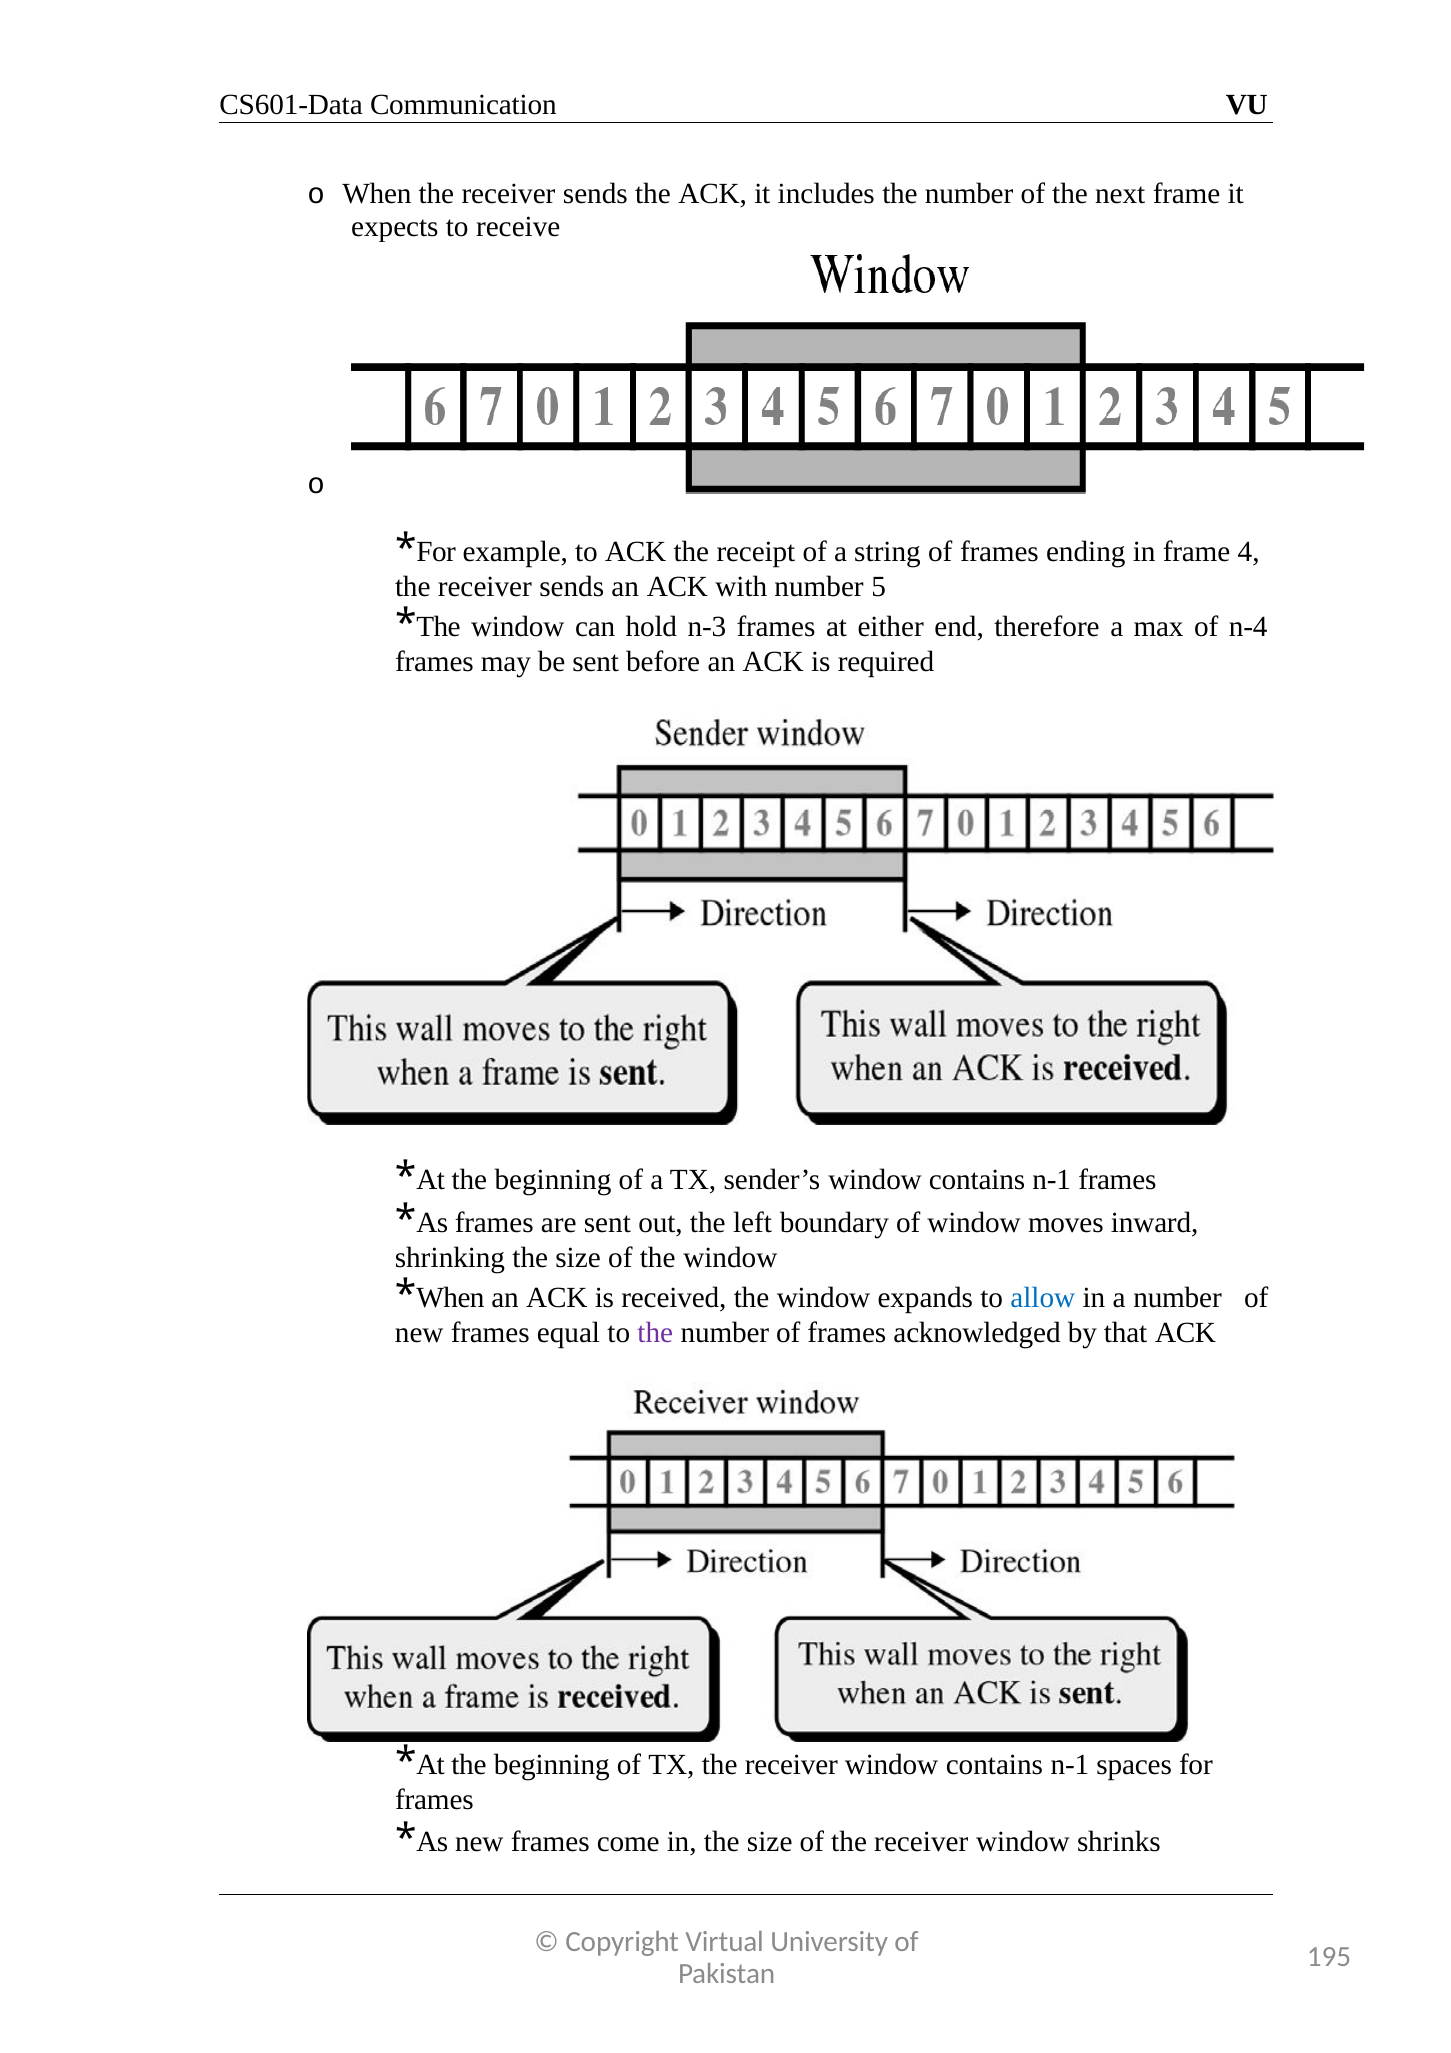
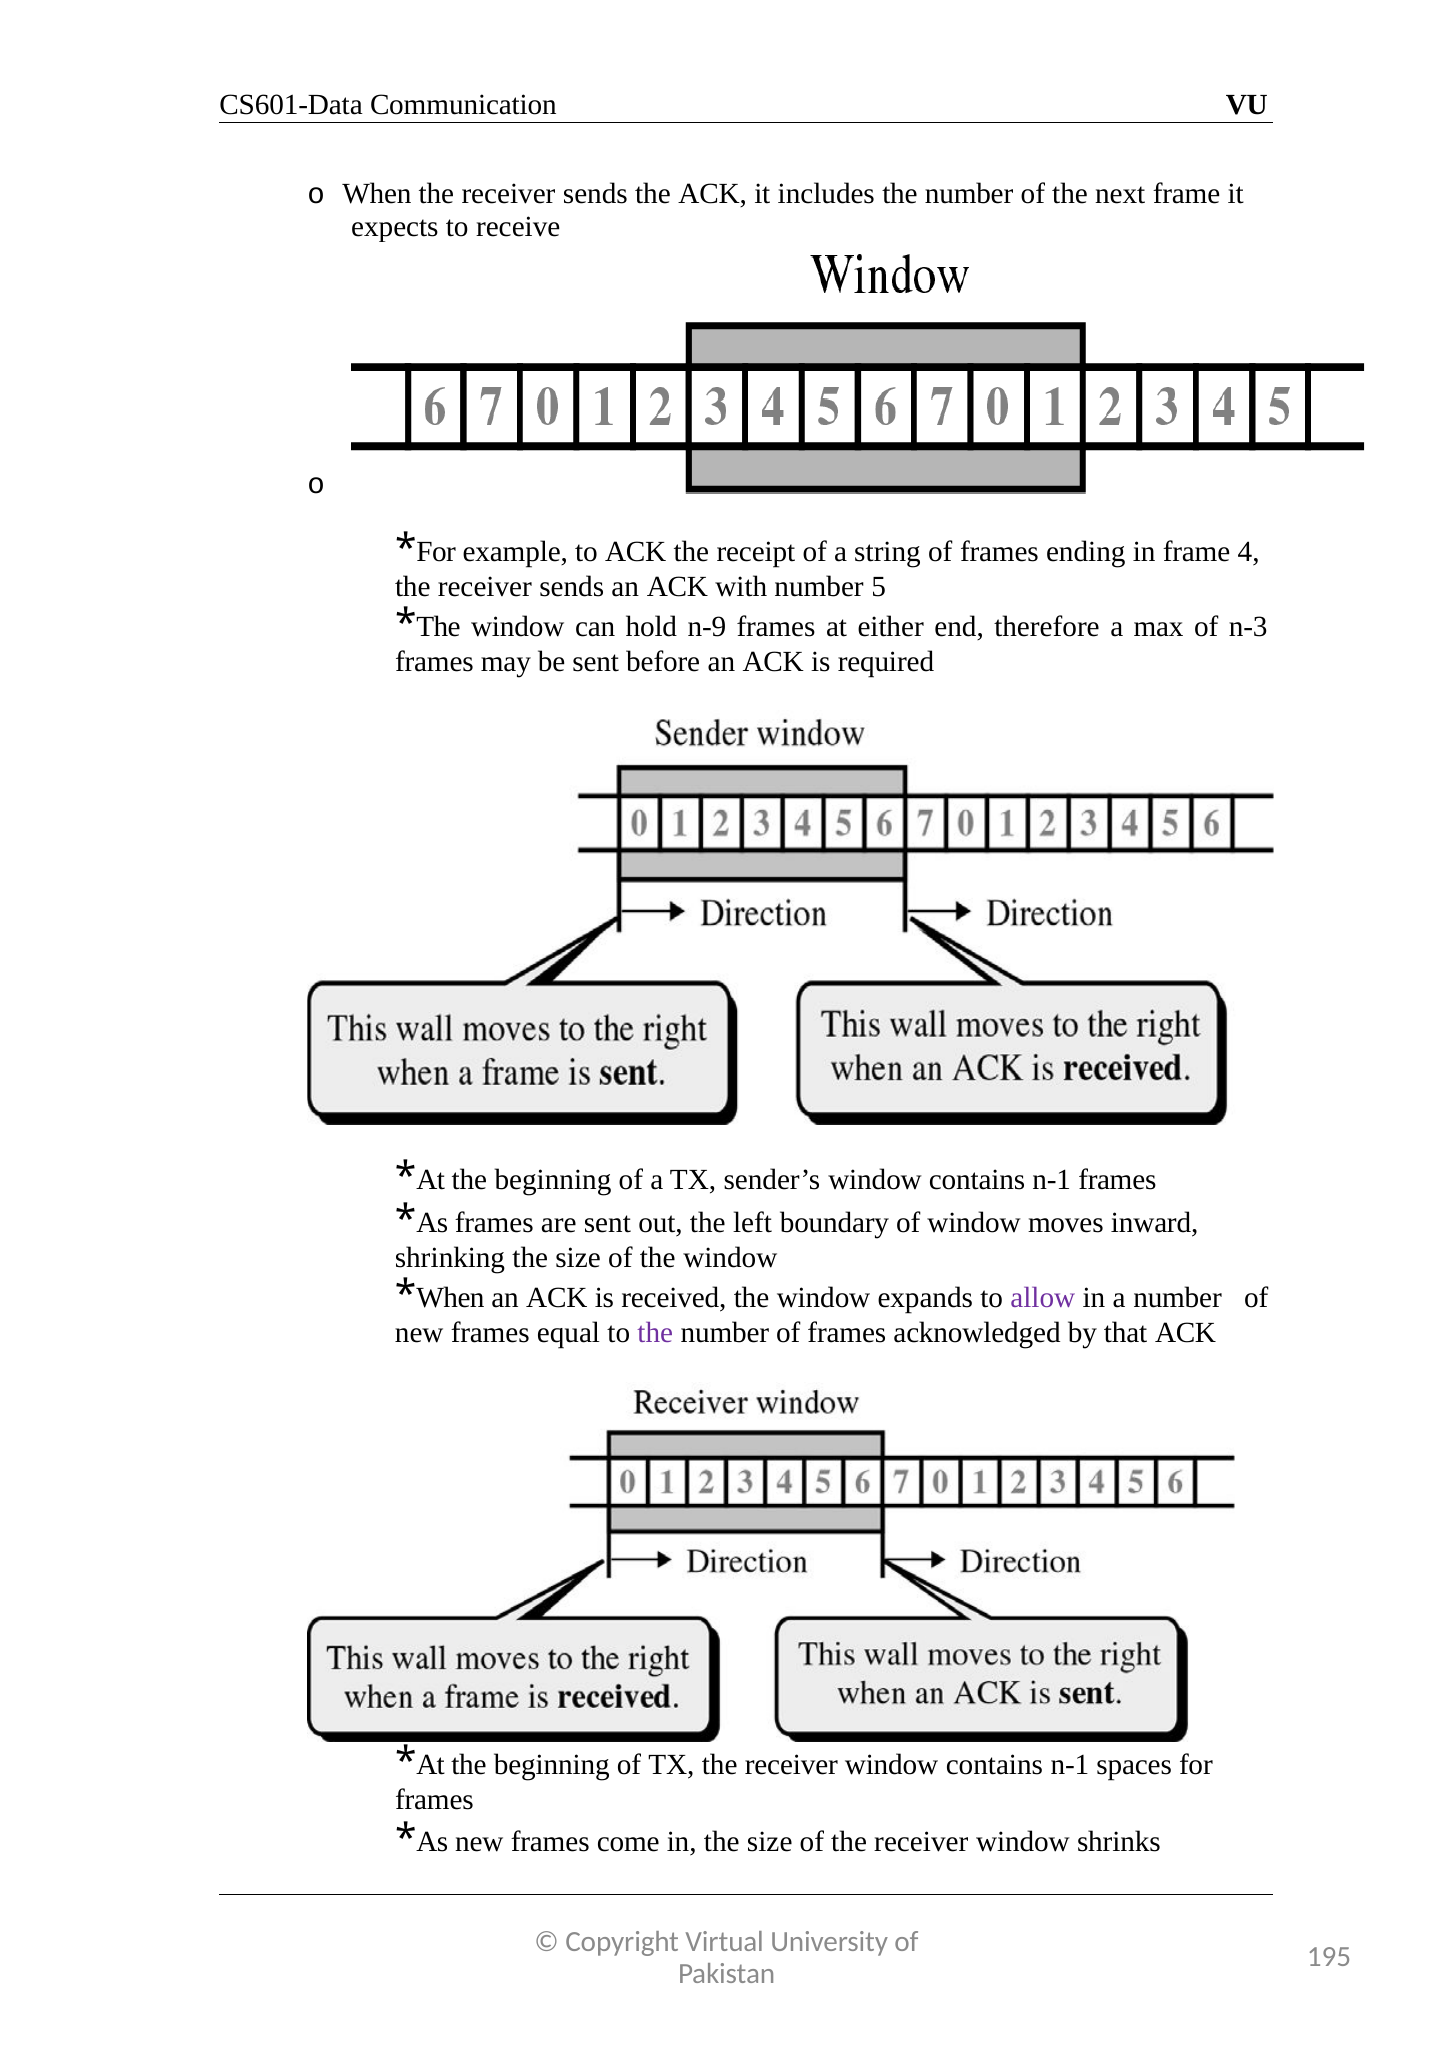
n-3: n-3 -> n-9 (707, 627)
n-4: n-4 -> n-3 (1248, 627)
allow colour: blue -> purple (1043, 1298)
